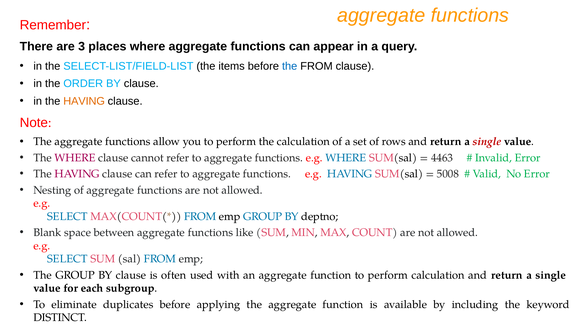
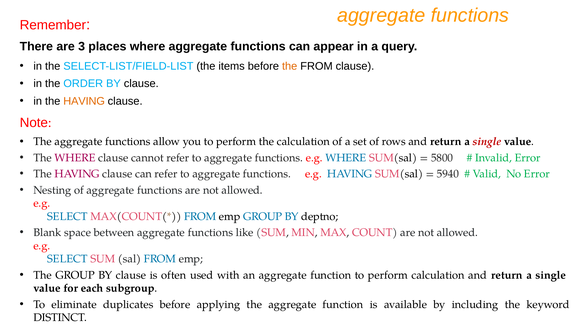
the colour: blue -> orange (290, 66)
4463: 4463 -> 5800 (442, 158)
5008: 5008 -> 5940 (448, 174)
